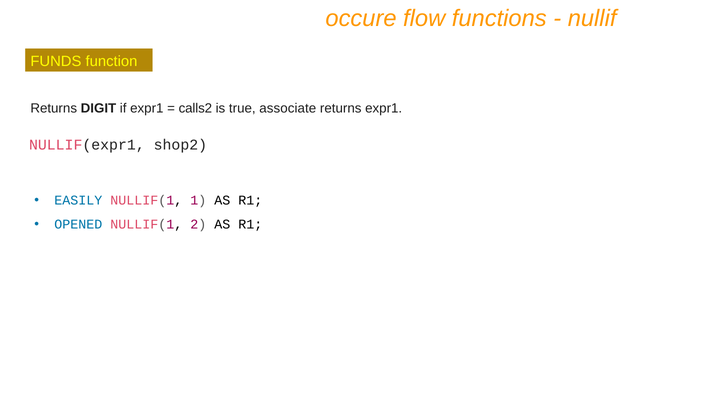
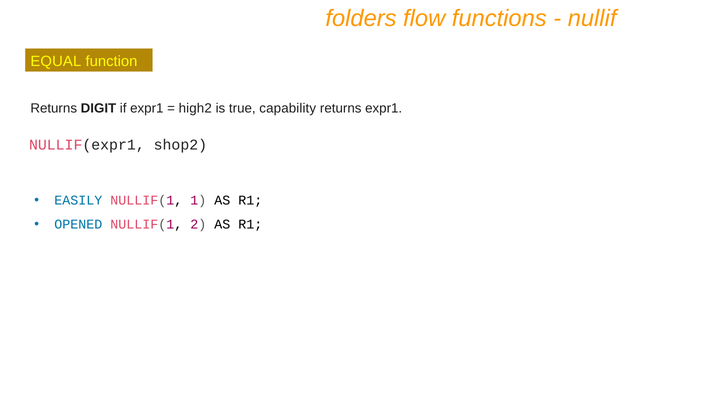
occure: occure -> folders (361, 19)
FUNDS: FUNDS -> EQUAL (56, 61)
calls2: calls2 -> high2 (195, 108)
associate: associate -> capability (288, 108)
